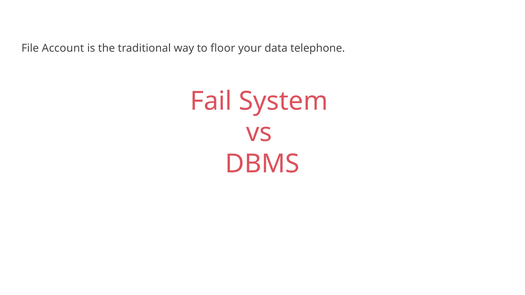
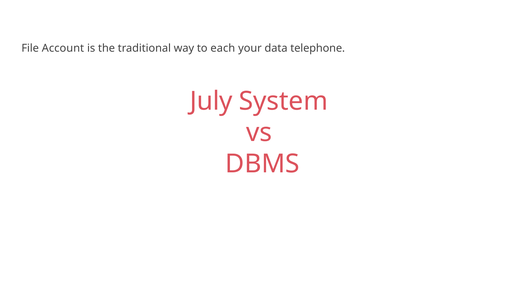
floor: floor -> each (223, 48)
Fail: Fail -> July (211, 101)
